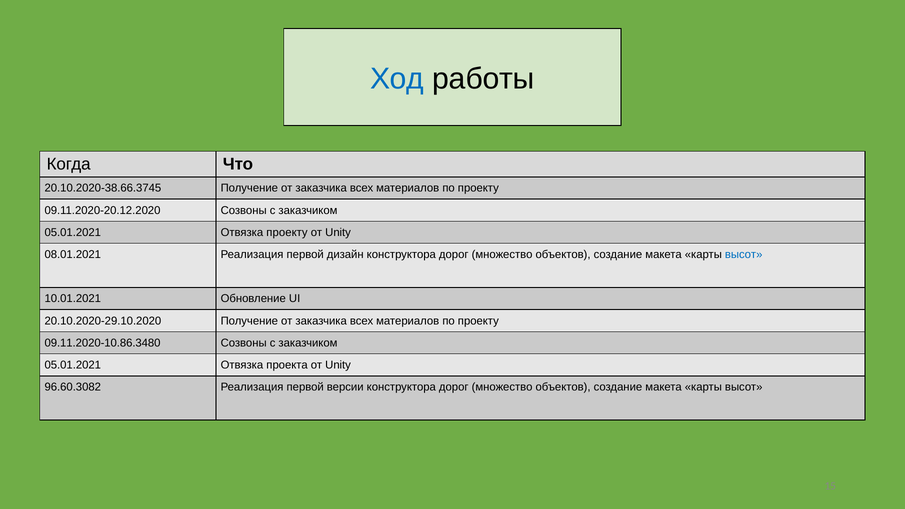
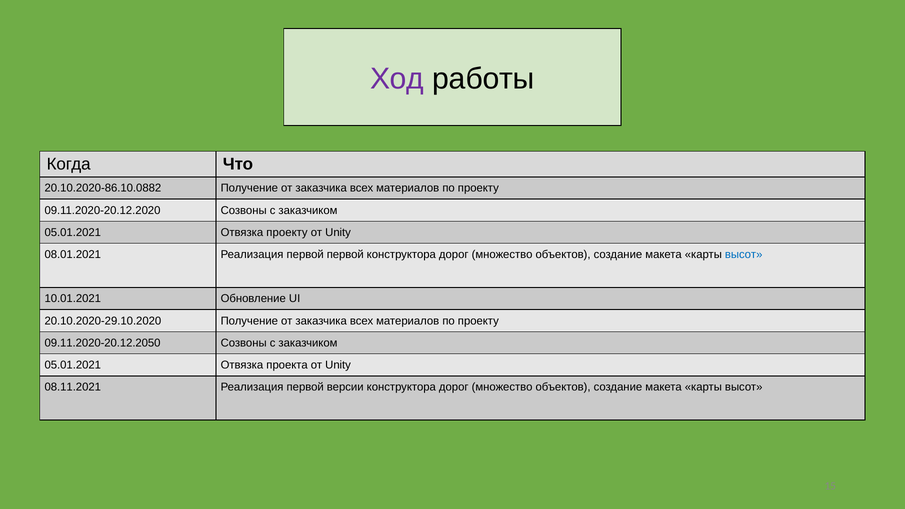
Ход colour: blue -> purple (397, 79)
20.10.2020-38.66.3745: 20.10.2020-38.66.3745 -> 20.10.2020-86.10.0882 (103, 188)
первой дизайн: дизайн -> первой (345, 255)
09.11.2020-10.86.3480: 09.11.2020-10.86.3480 -> 09.11.2020-20.12.2050 (103, 343)
96.60.3082: 96.60.3082 -> 08.11.2021 (73, 387)
